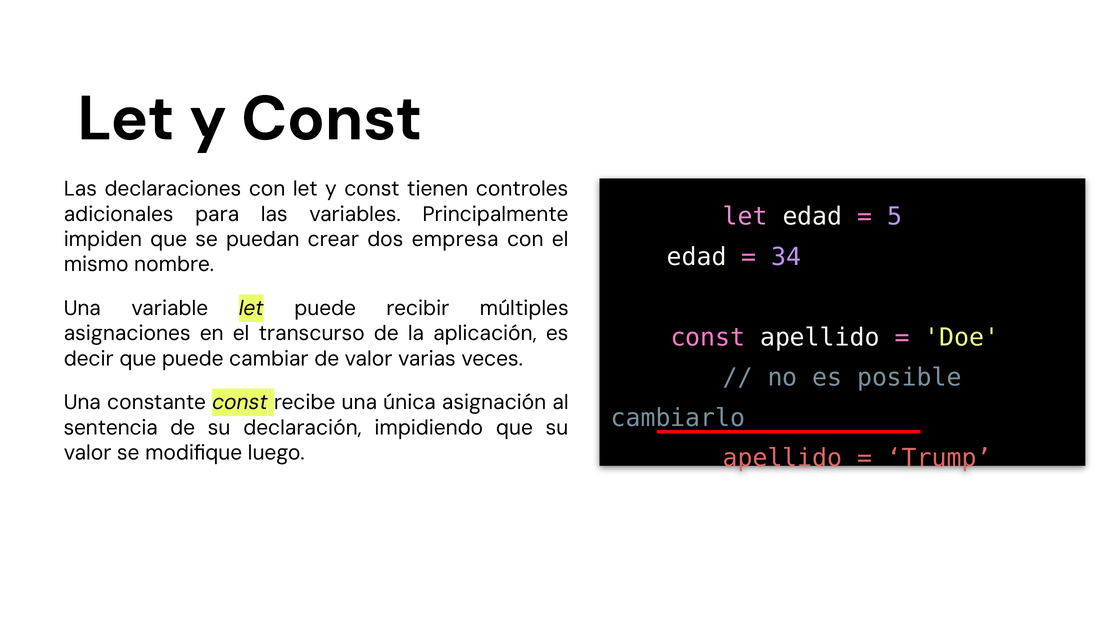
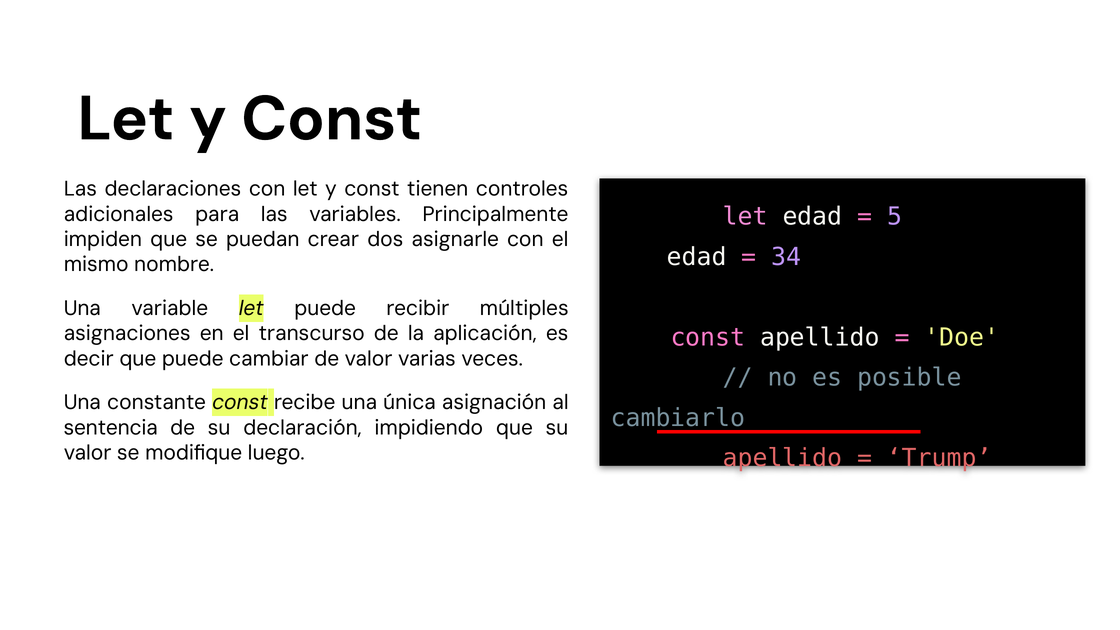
empresa: empresa -> asignarle (455, 239)
